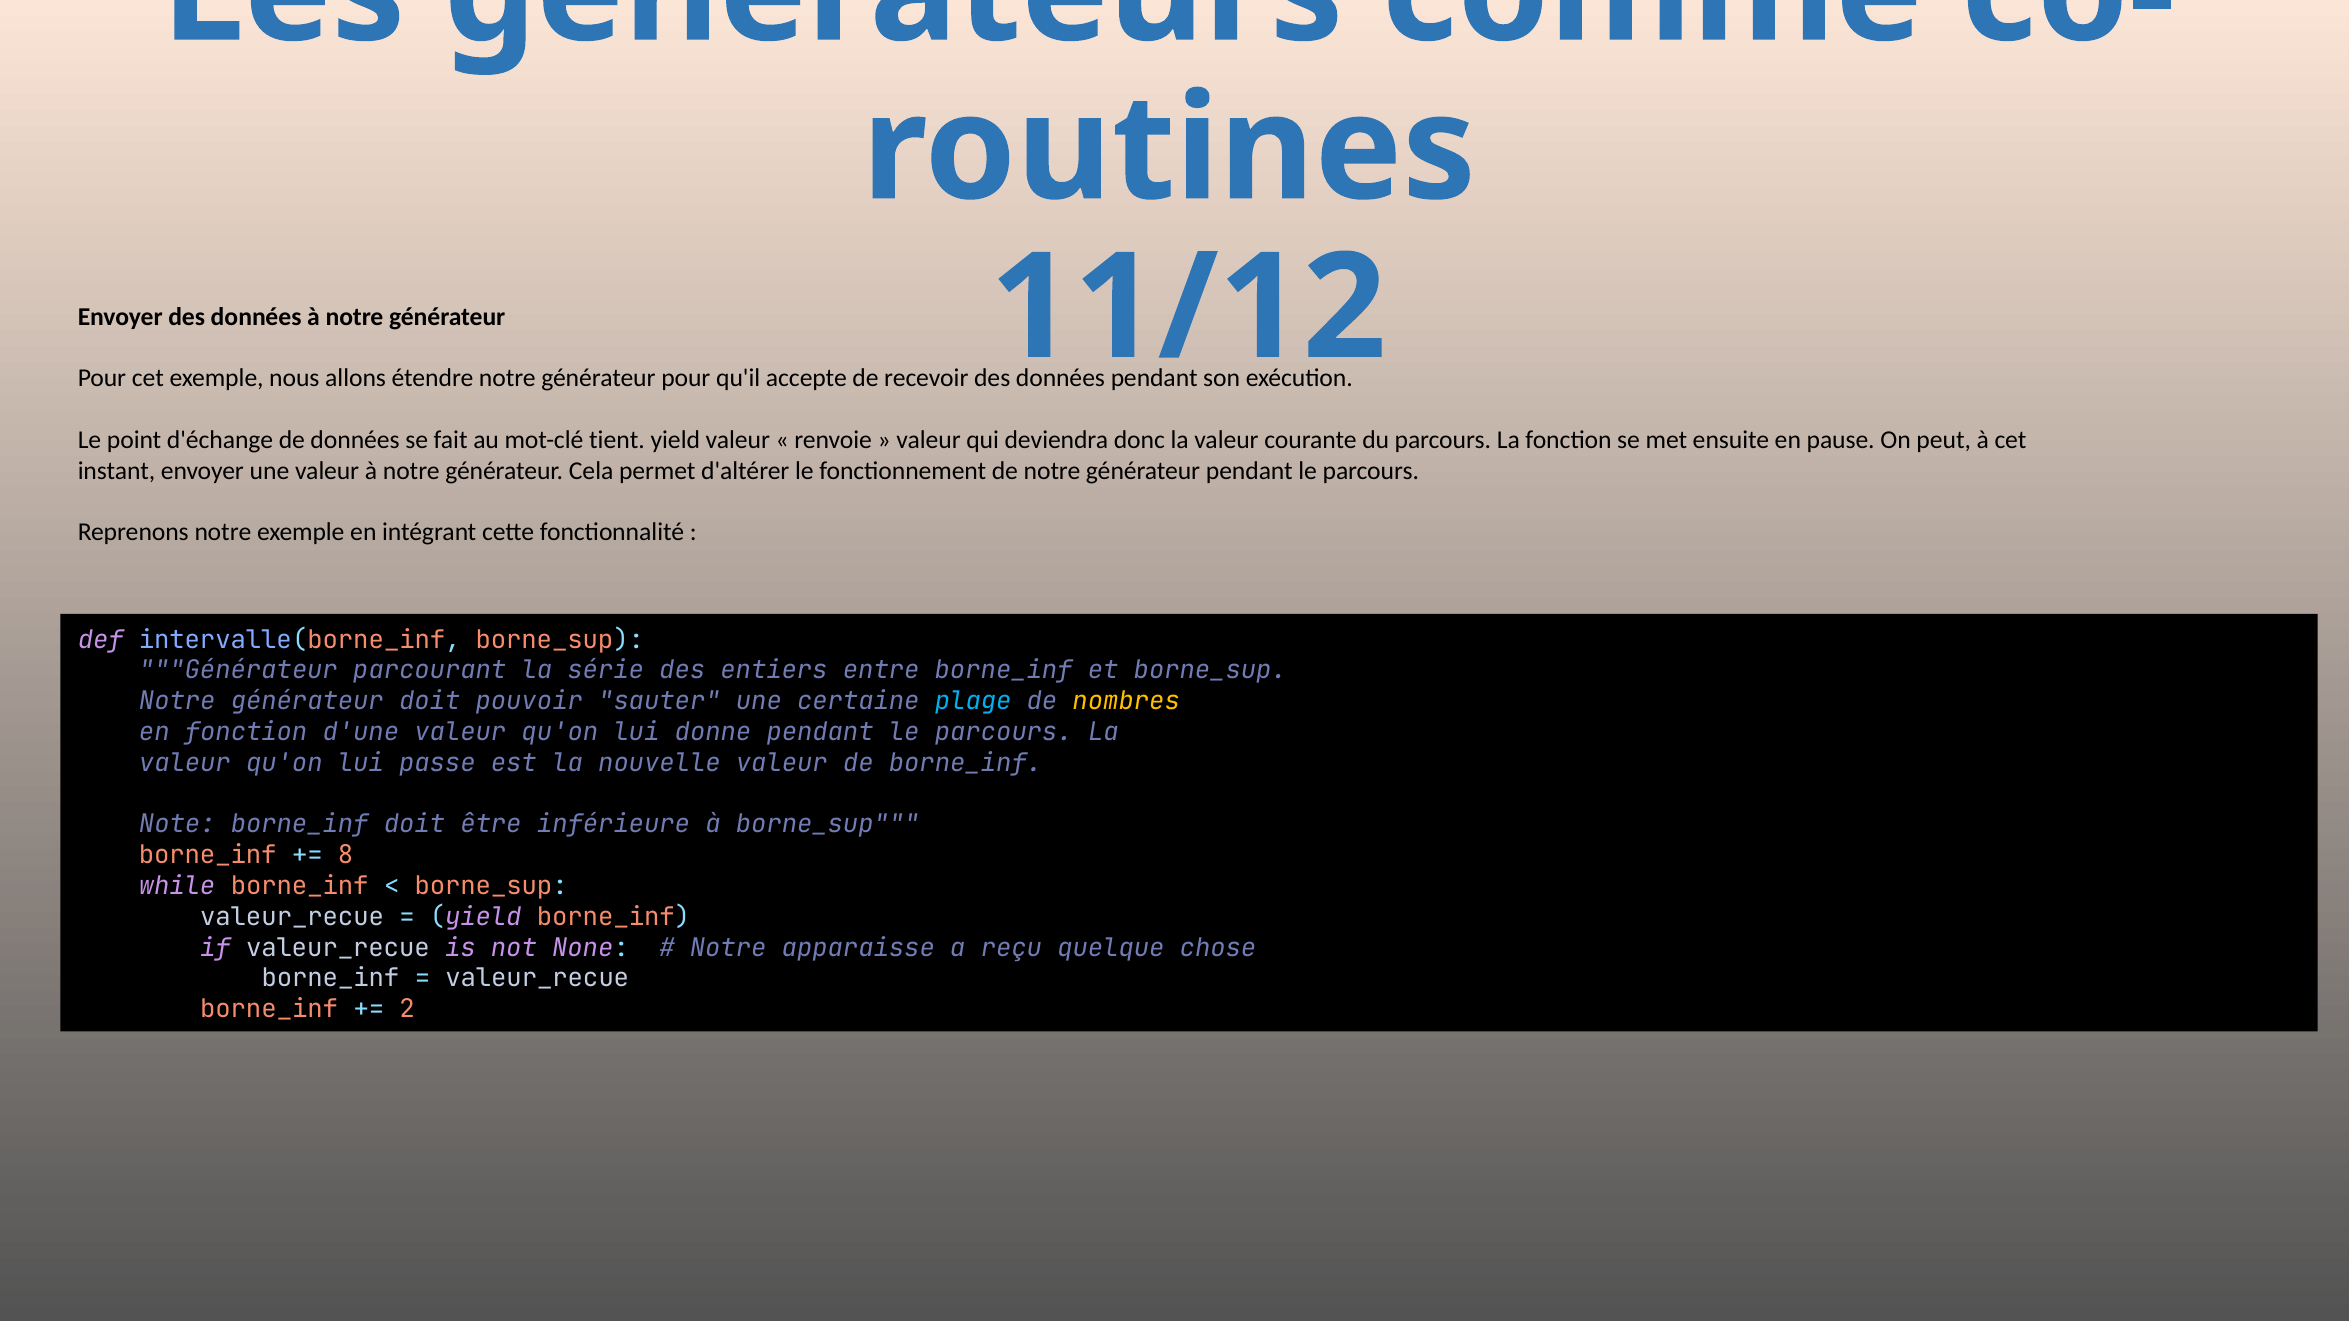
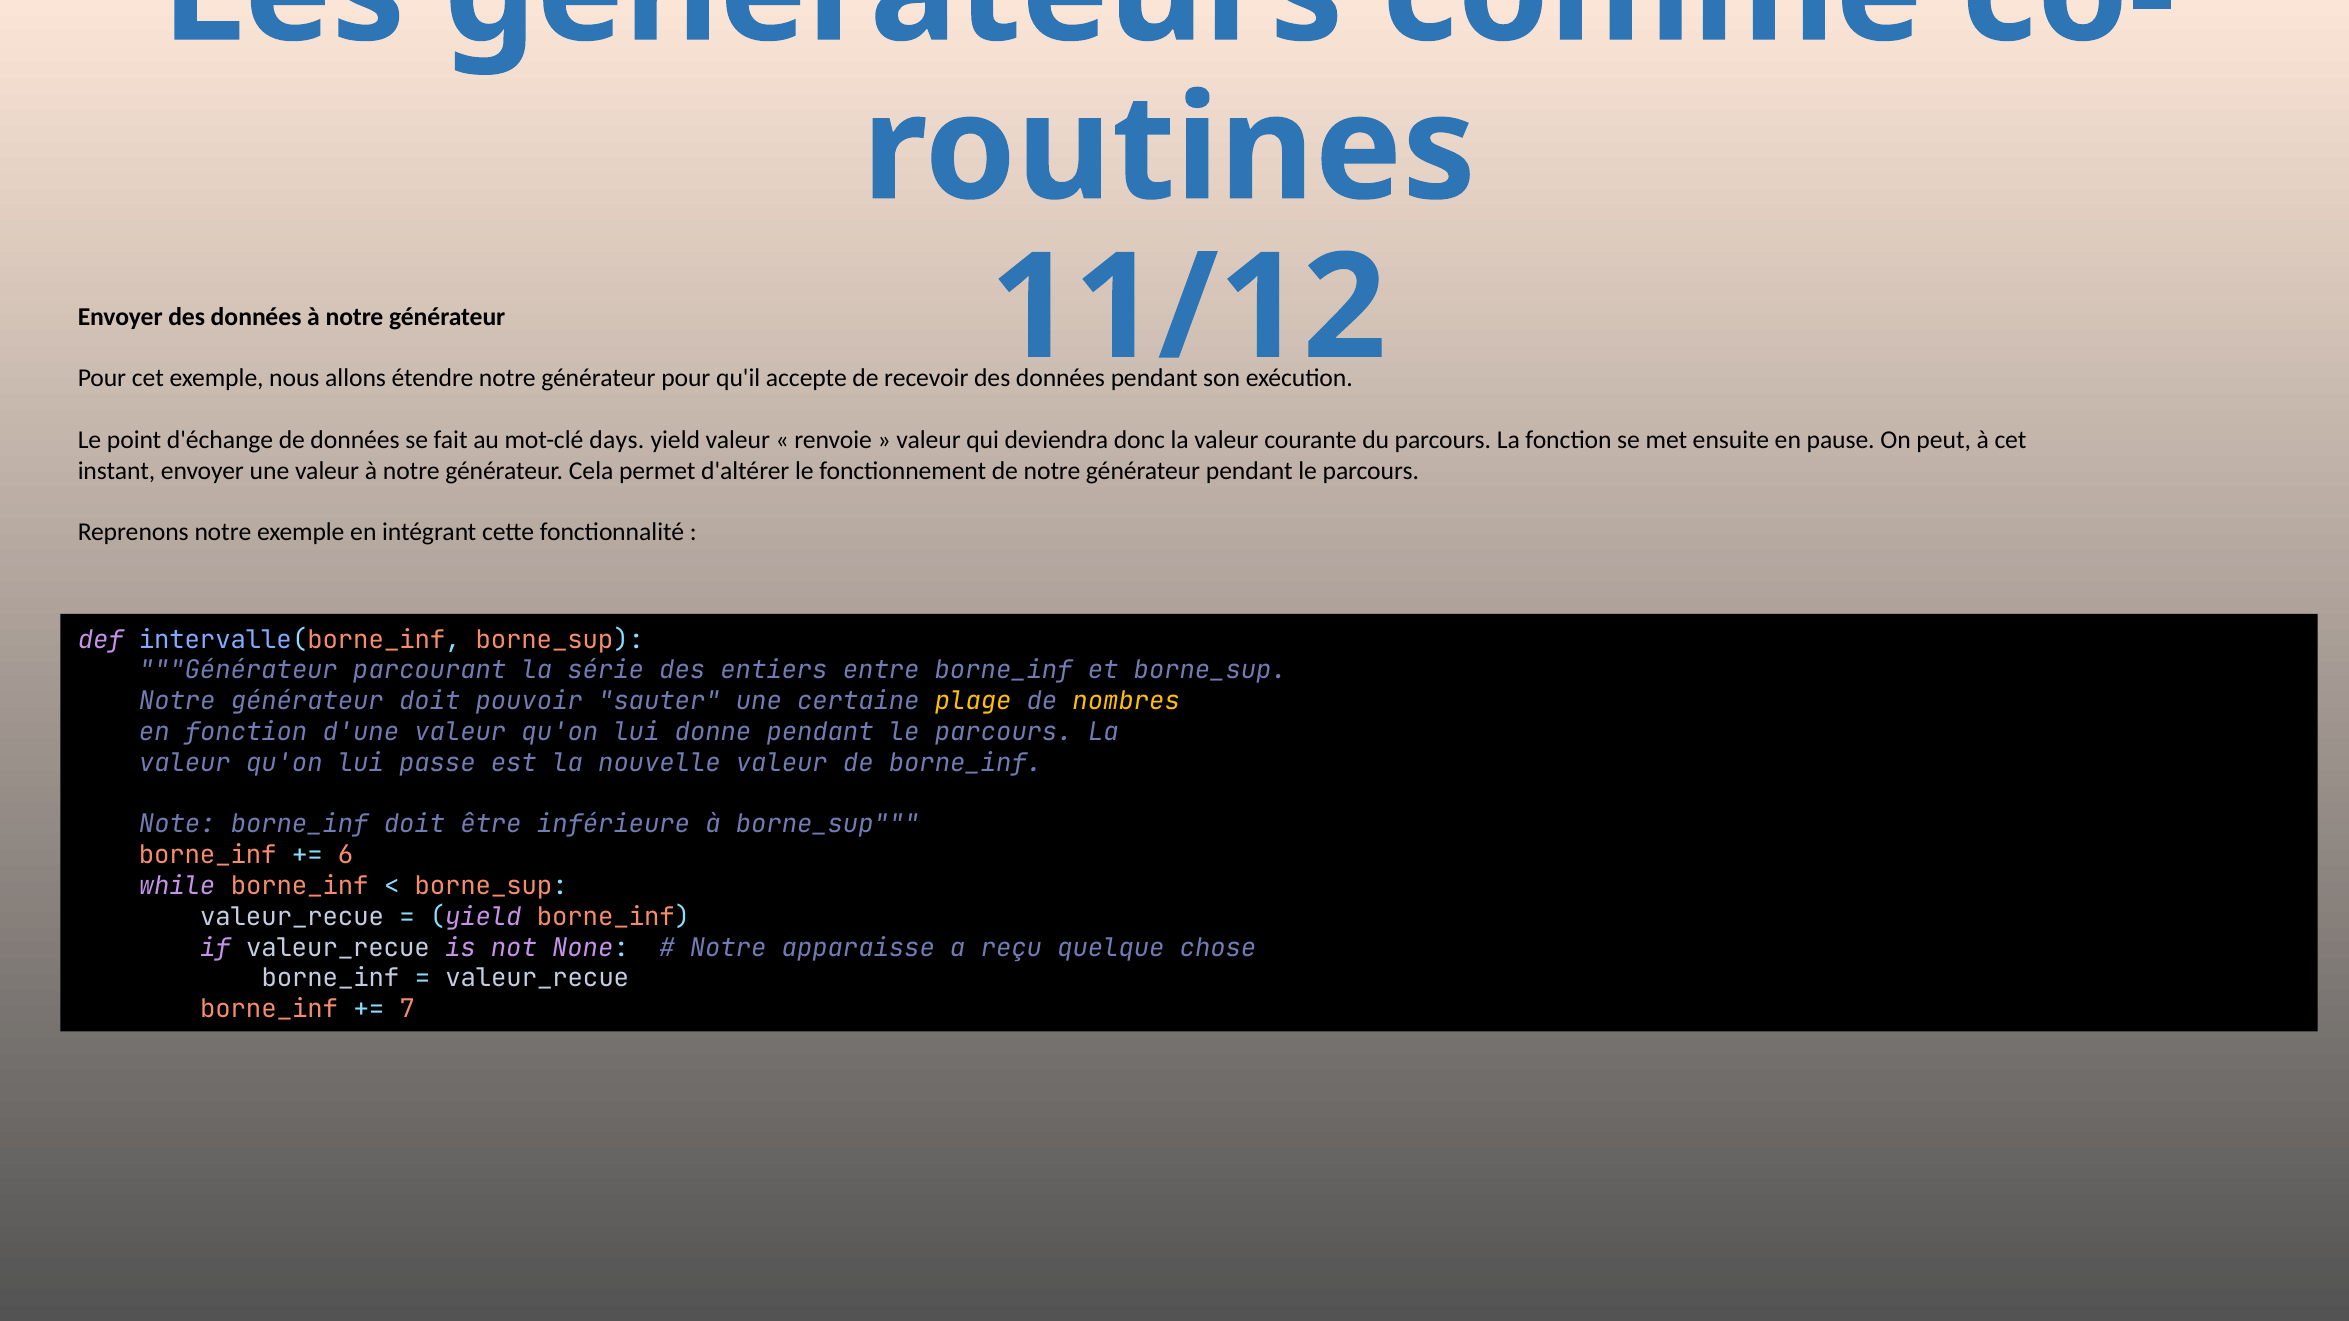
tient: tient -> days (617, 440)
plage colour: light blue -> yellow (973, 701)
8: 8 -> 6 (346, 855)
2: 2 -> 7 (407, 1009)
